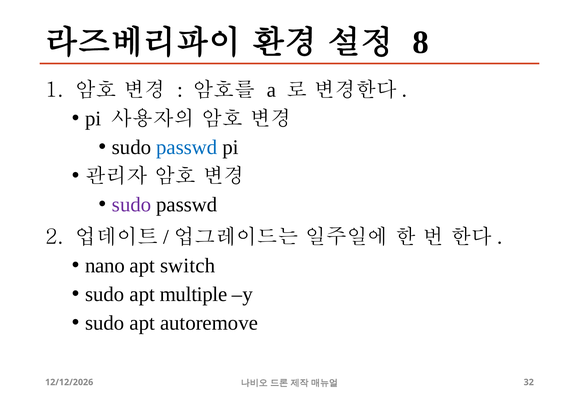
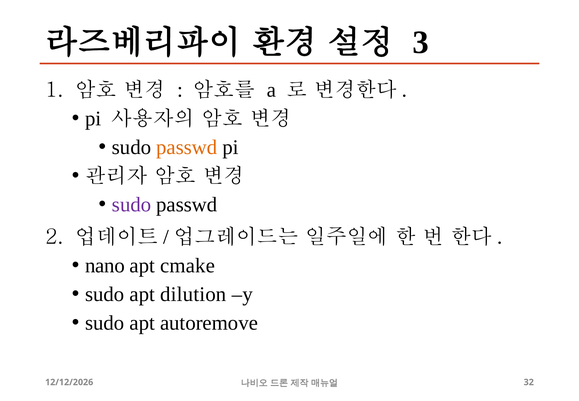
8: 8 -> 3 (421, 42)
passwd colour: blue -> orange (187, 147)
switch: switch -> cmake (188, 266)
multiple: multiple -> dilution (193, 294)
